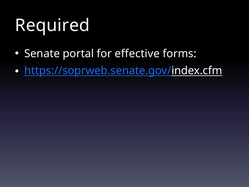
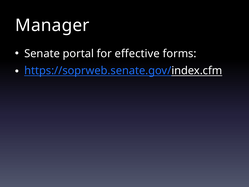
Required: Required -> Manager (52, 25)
